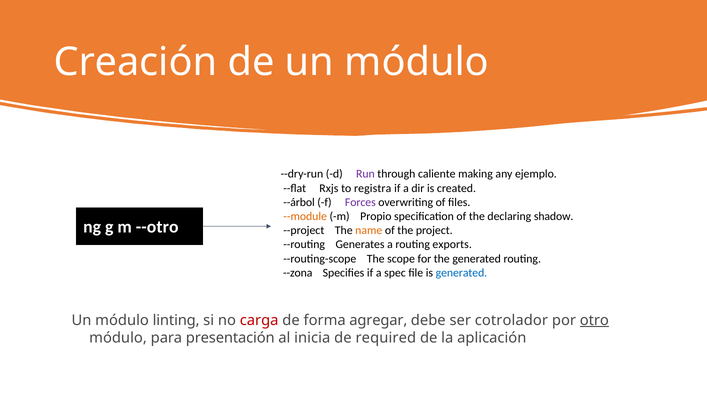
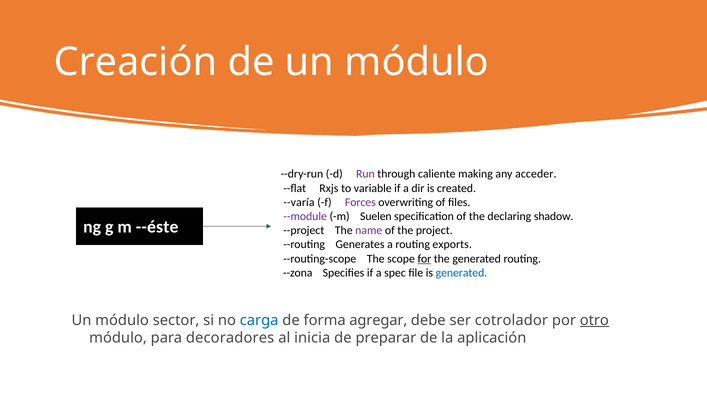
ejemplo: ejemplo -> acceder (536, 174)
registra: registra -> variable (373, 188)
--árbol: --árbol -> --varía (299, 203)
--module colour: orange -> purple (305, 217)
Propio: Propio -> Suelen (376, 217)
--otro: --otro -> --éste (157, 227)
name colour: orange -> purple (369, 231)
for underline: none -> present (424, 259)
linting: linting -> sector (176, 321)
carga colour: red -> blue (259, 321)
presentación: presentación -> decoradores (230, 339)
required: required -> preparar (386, 339)
